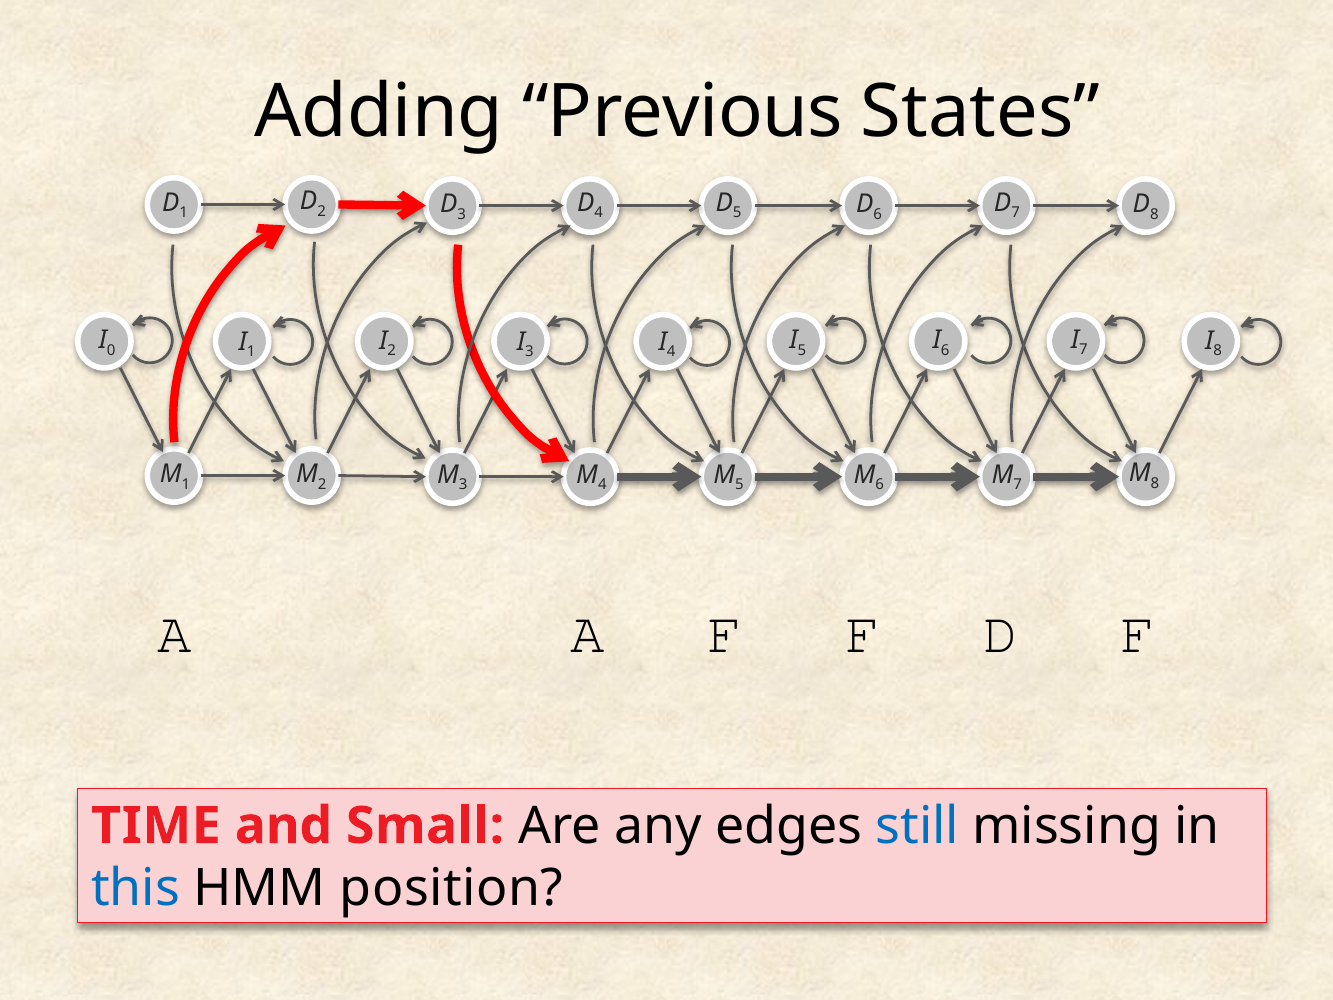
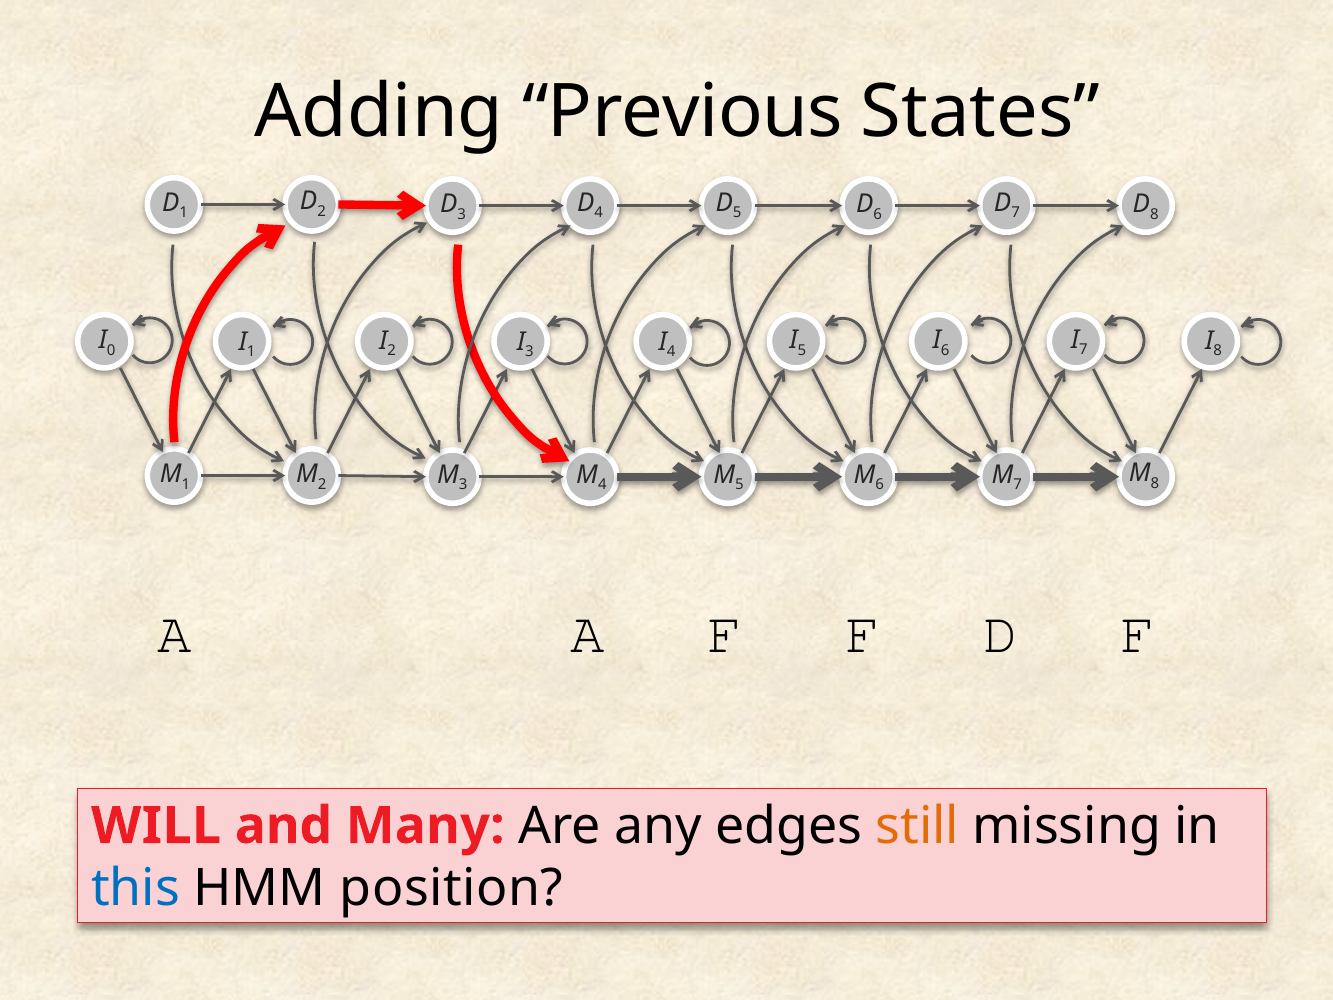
TIME: TIME -> WILL (156, 826)
Small: Small -> Many (425, 826)
still colour: blue -> orange (917, 826)
